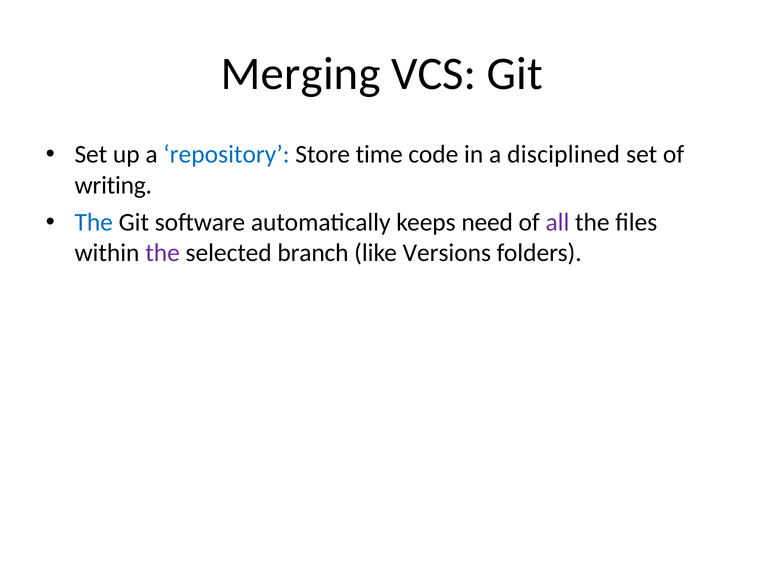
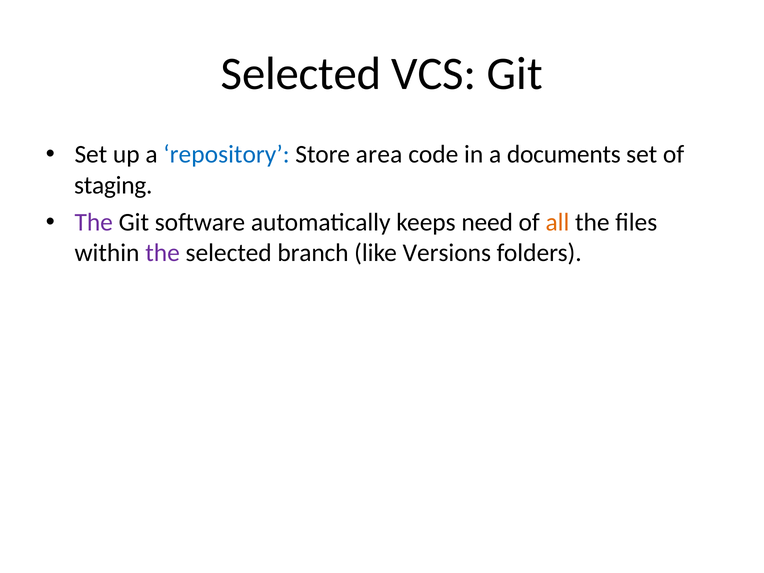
Merging: Merging -> Selected (301, 74)
time: time -> area (379, 155)
disciplined: disciplined -> documents (564, 155)
writing: writing -> staging (113, 185)
The colour: blue -> purple (94, 223)
all colour: purple -> orange (557, 223)
